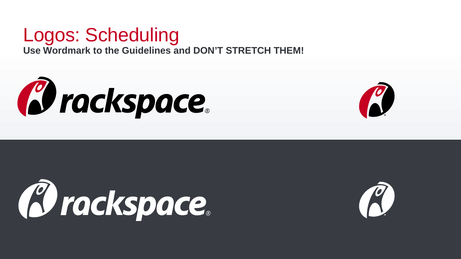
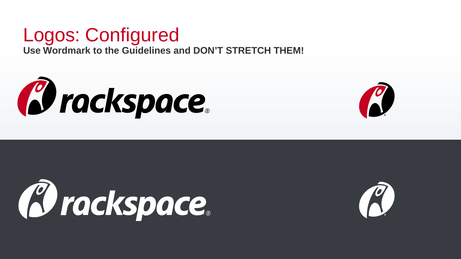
Scheduling: Scheduling -> Configured (132, 35)
